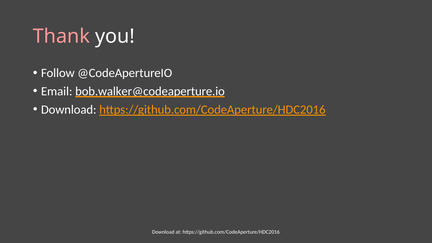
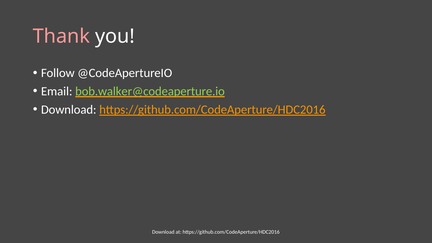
bob.walker@codeaperture.io colour: white -> light green (150, 91)
